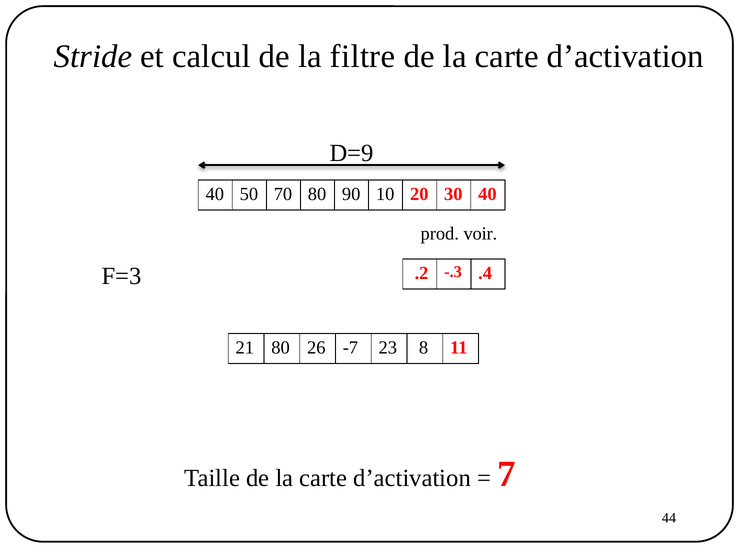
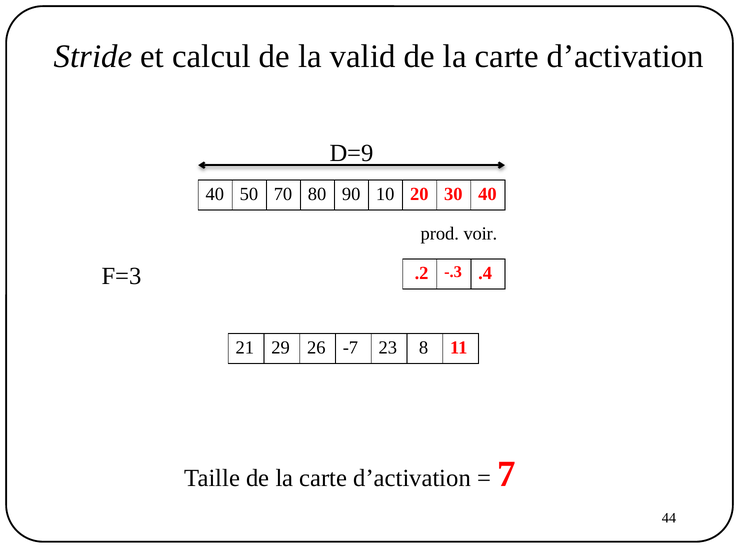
filtre: filtre -> valid (363, 56)
21 80: 80 -> 29 (281, 348)
